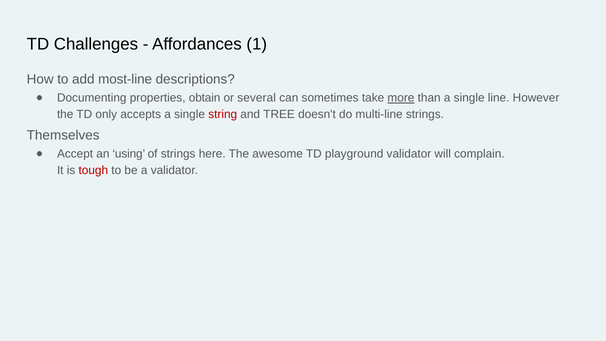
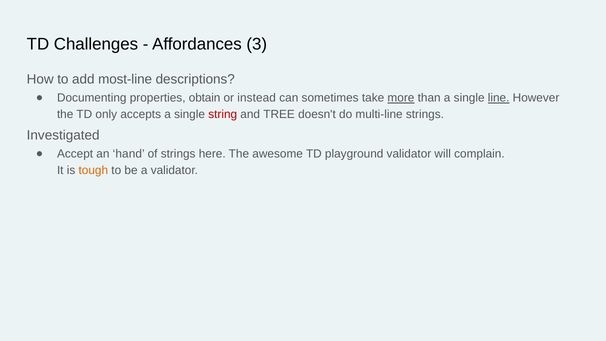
1: 1 -> 3 (257, 44)
several: several -> instead (257, 98)
line underline: none -> present (499, 98)
Themselves: Themselves -> Investigated (63, 135)
using: using -> hand (129, 154)
tough colour: red -> orange (93, 170)
